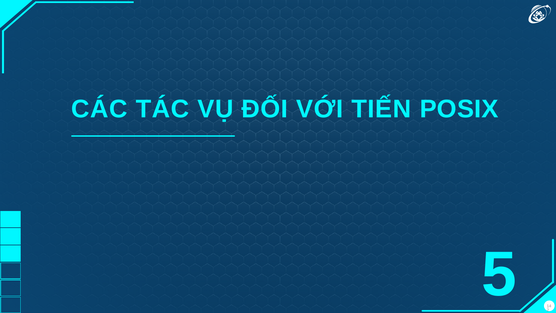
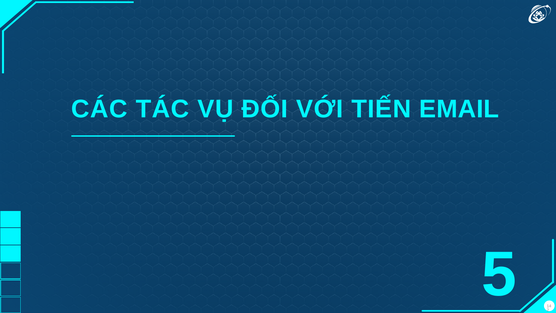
POSIX: POSIX -> EMAIL (459, 109)
